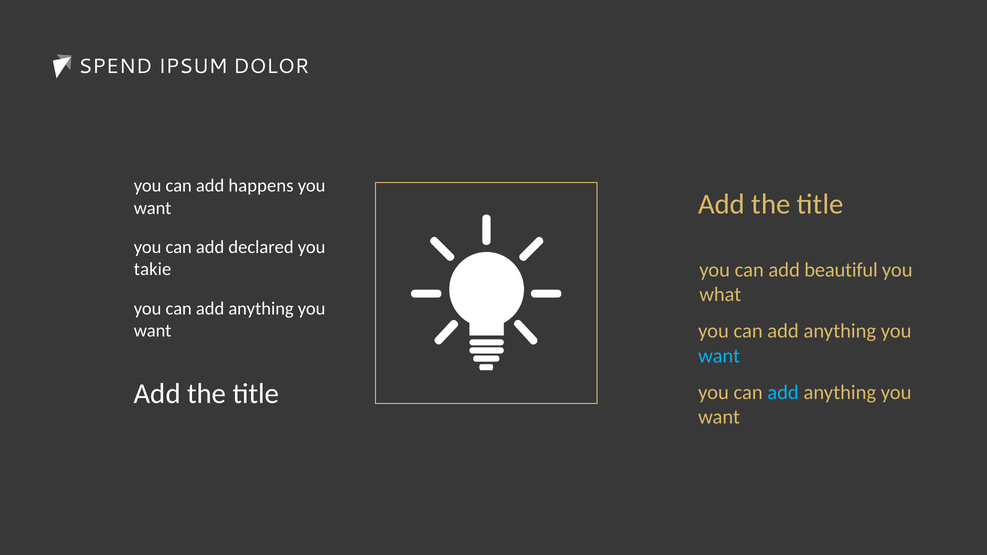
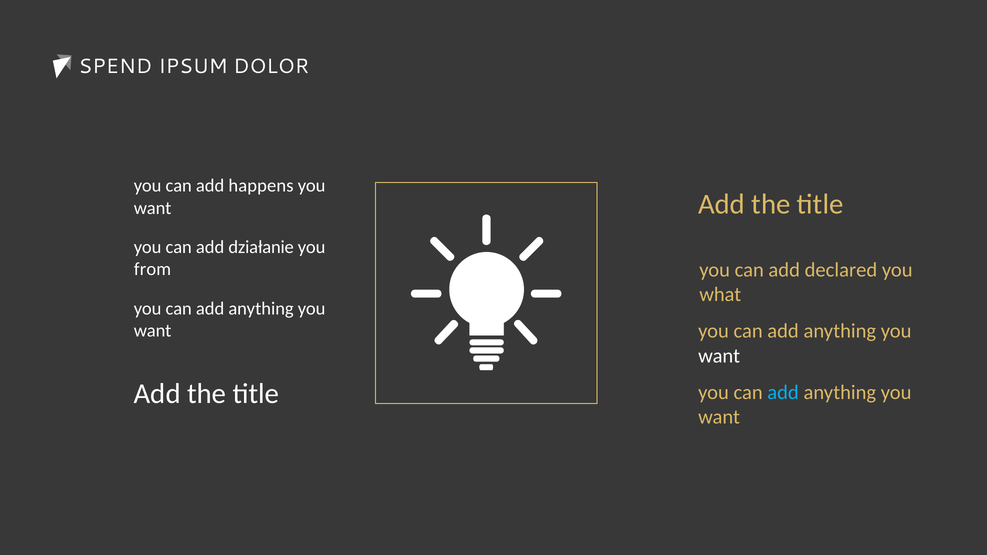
declared: declared -> działanie (261, 247)
beautiful: beautiful -> declared (841, 270)
takie: takie -> from (153, 269)
want colour: light blue -> white (719, 356)
